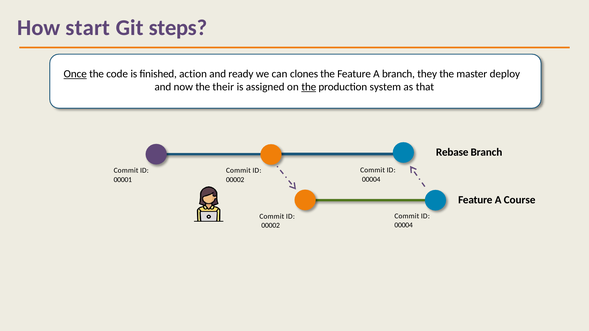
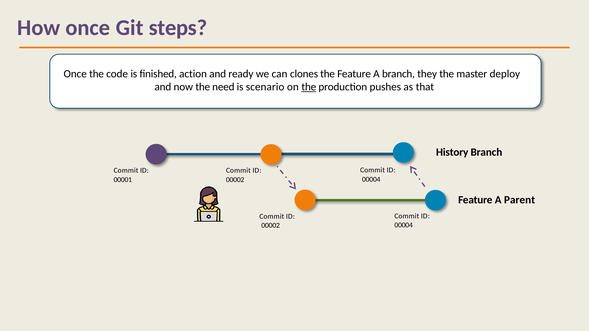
How start: start -> once (88, 28)
Once underline: present -> none (75, 74)
their: their -> need (223, 87)
assigned: assigned -> scenario (265, 87)
system: system -> pushes (385, 87)
Rebase: Rebase -> History (452, 152)
Course: Course -> Parent (520, 200)
